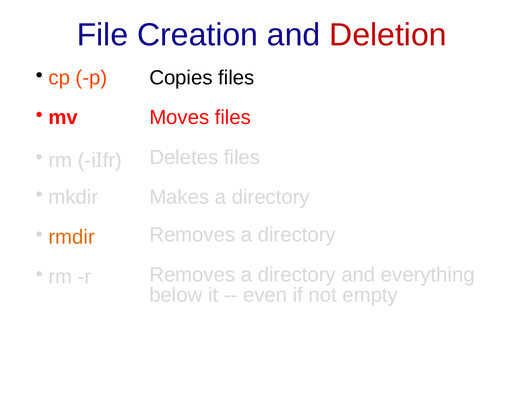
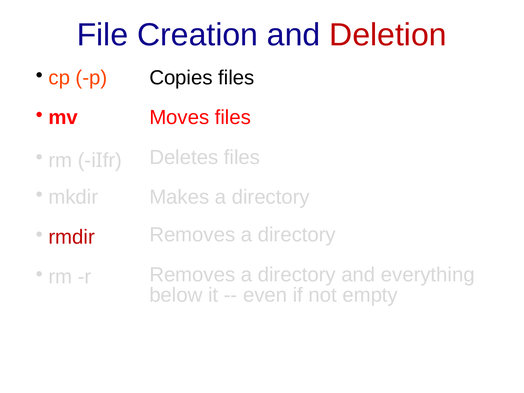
rmdir colour: orange -> red (72, 237)
